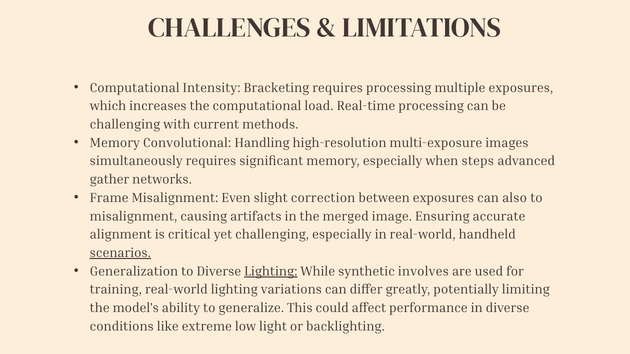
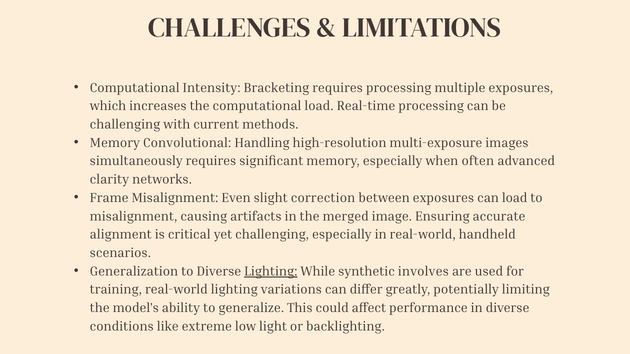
steps: steps -> often (478, 161)
gather: gather -> clarity (109, 180)
can also: also -> load (515, 198)
scenarios underline: present -> none (120, 253)
